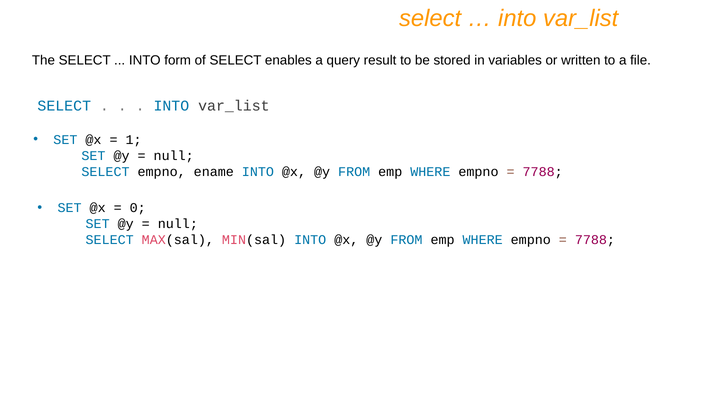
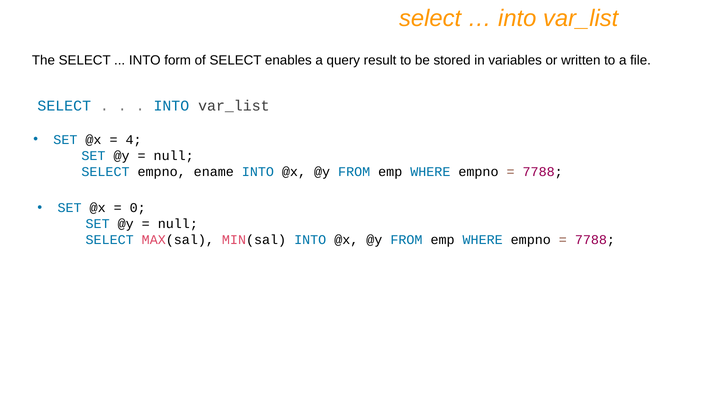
1: 1 -> 4 (134, 140)
